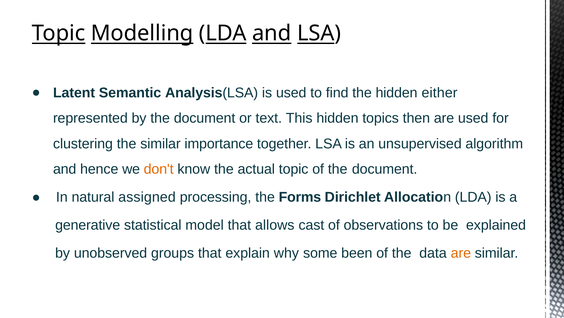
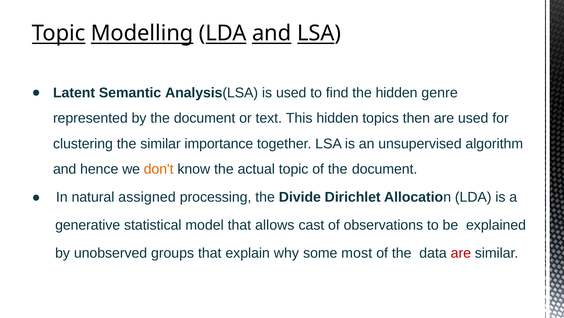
either: either -> genre (440, 93)
Forms: Forms -> Divide (300, 197)
been: been -> most (357, 253)
are colour: orange -> red (461, 253)
